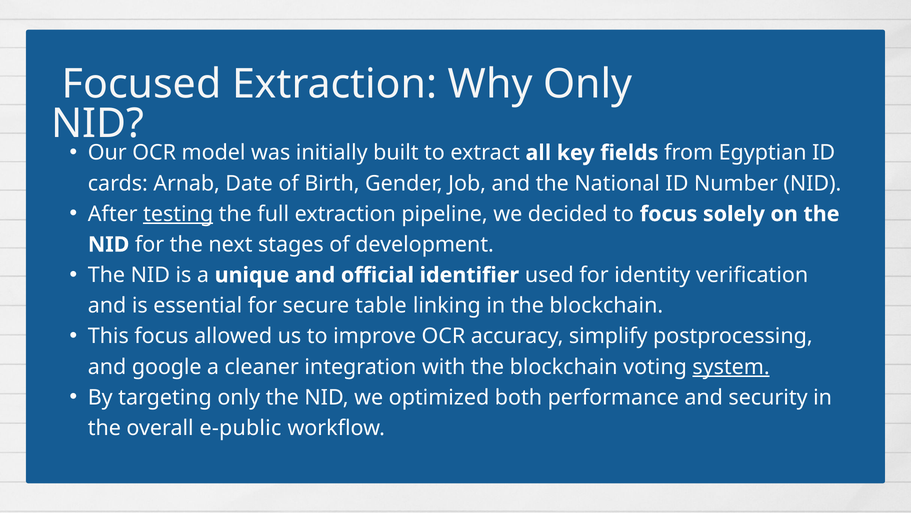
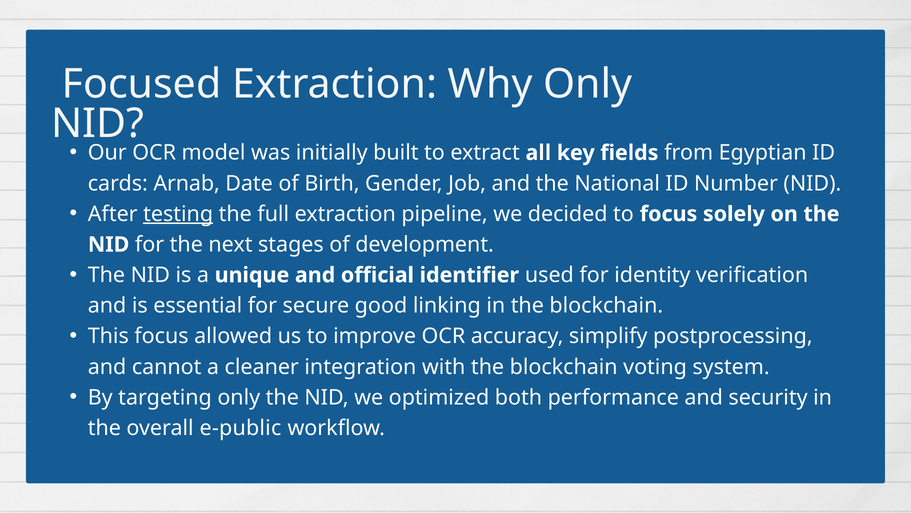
table: table -> good (381, 305)
google: google -> cannot (167, 367)
system underline: present -> none (731, 367)
